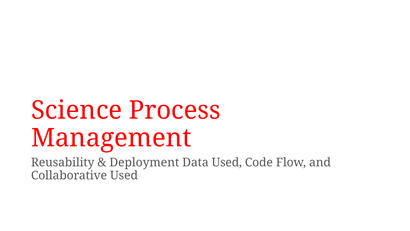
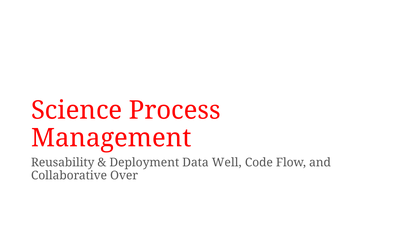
Data Used: Used -> Well (227, 162)
Collaborative Used: Used -> Over (124, 175)
